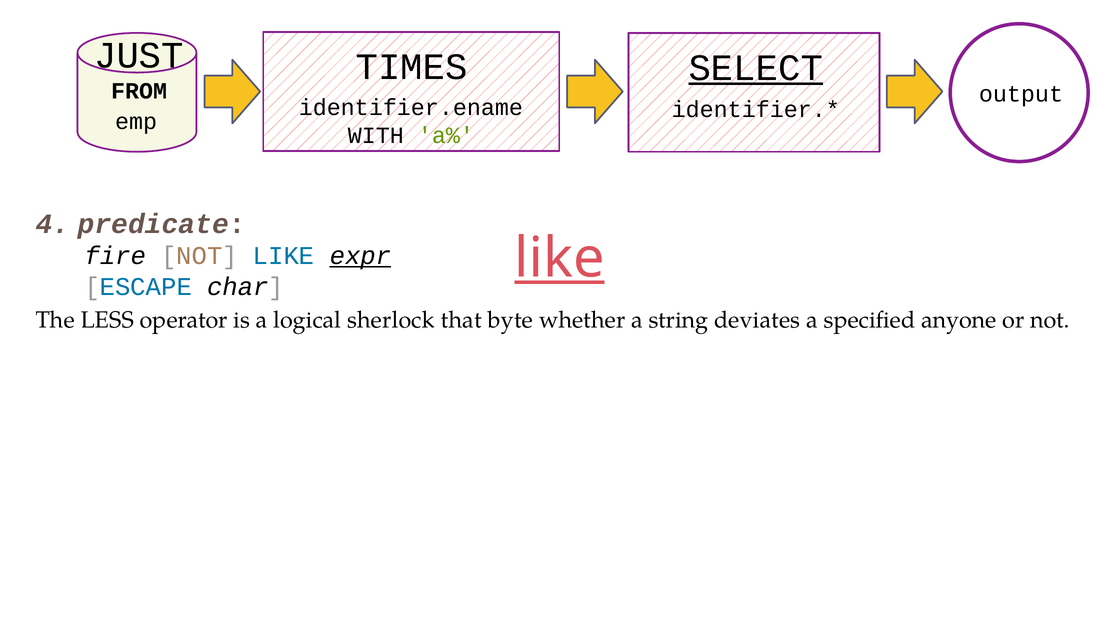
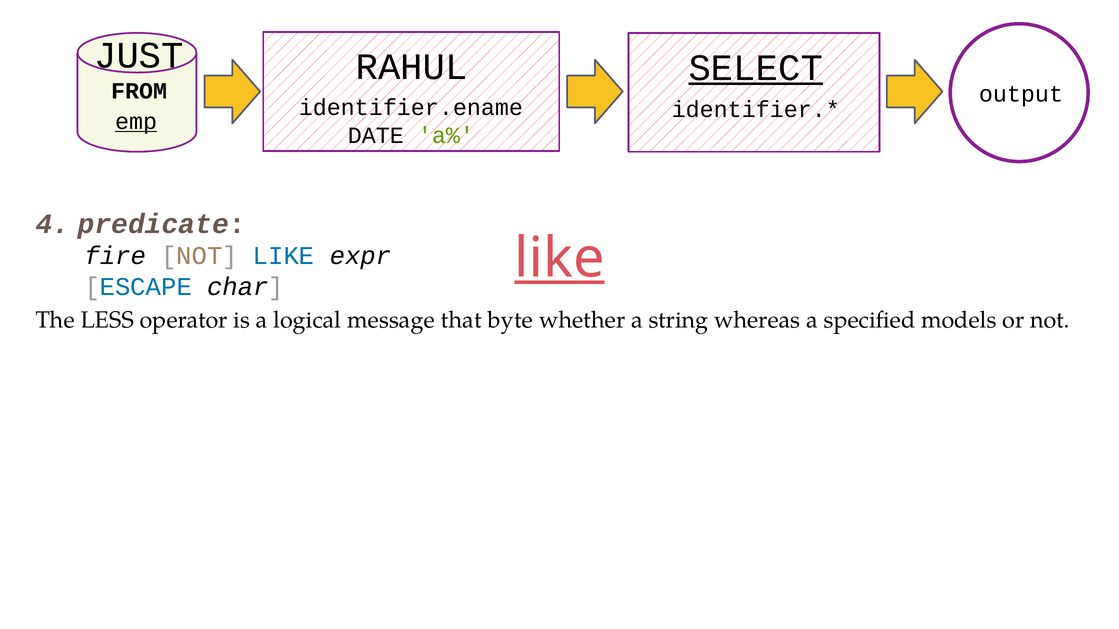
TIMES: TIMES -> RAHUL (412, 67)
emp underline: none -> present (136, 122)
WITH: WITH -> DATE (376, 136)
expr underline: present -> none (360, 256)
sherlock: sherlock -> message (391, 320)
deviates: deviates -> whereas (757, 320)
anyone: anyone -> models (959, 320)
